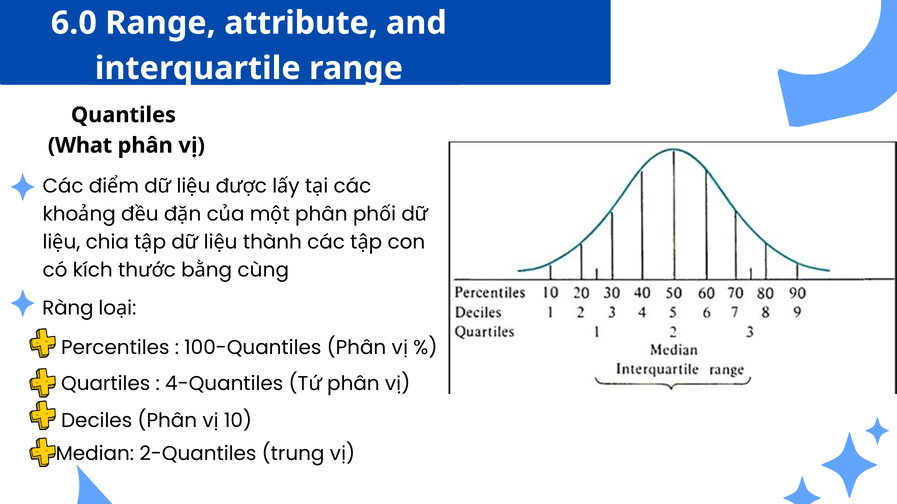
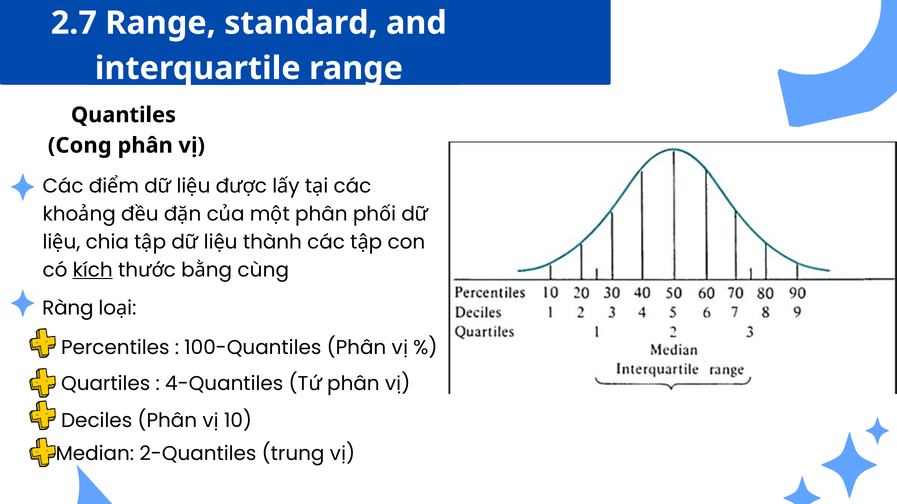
6.0: 6.0 -> 2.7 (74, 23)
attribute: attribute -> standard (301, 23)
What: What -> Cong (80, 146)
kích underline: none -> present (93, 270)
